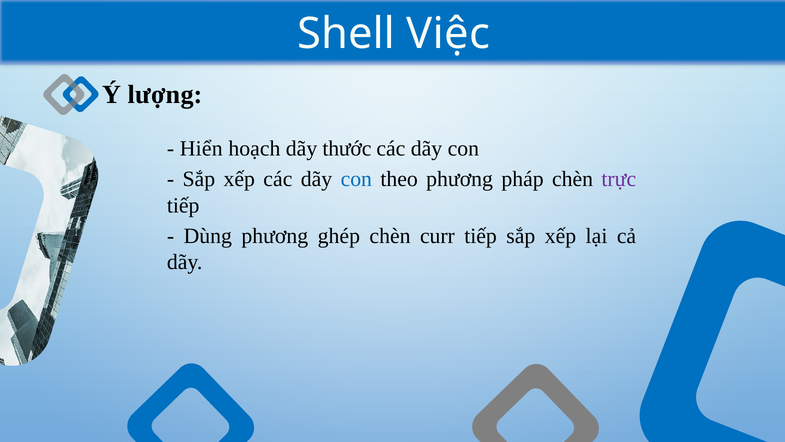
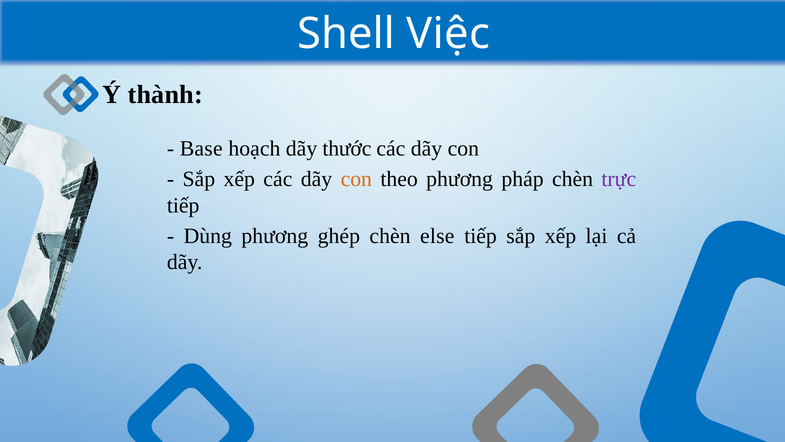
lượng: lượng -> thành (165, 94)
Hiển: Hiển -> Base (201, 149)
con colour: blue -> orange (356, 179)
curr: curr -> else (437, 236)
